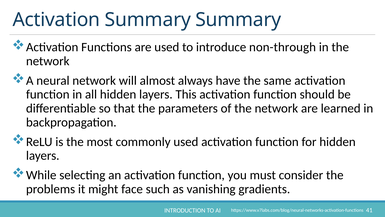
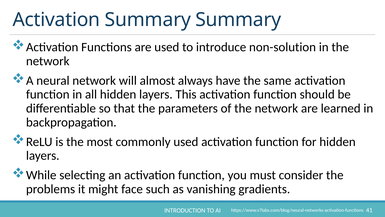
non-through: non-through -> non-solution (283, 47)
